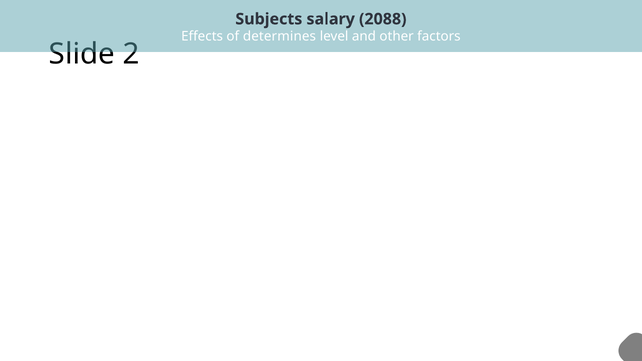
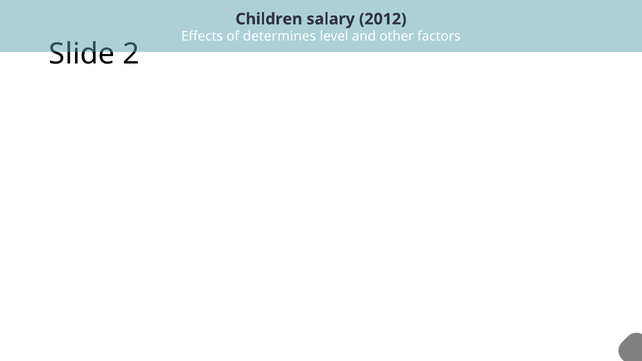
Subjects: Subjects -> Children (269, 19)
2088: 2088 -> 2012 (383, 19)
